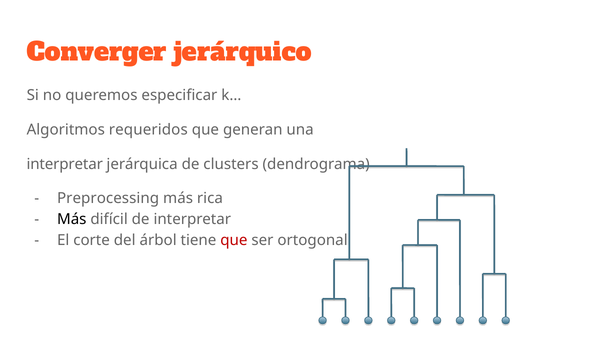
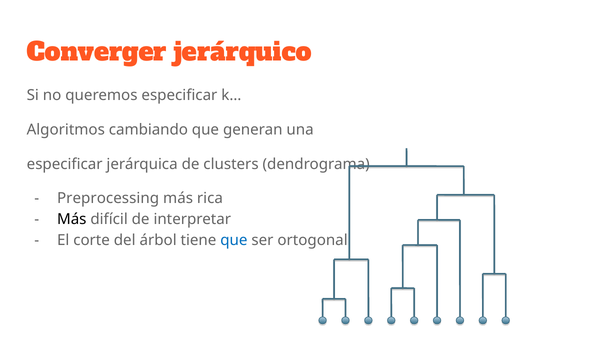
requeridos: requeridos -> cambiando (148, 130)
interpretar: interpretar -> especificar (65, 164)
que colour: red -> blue (234, 240)
